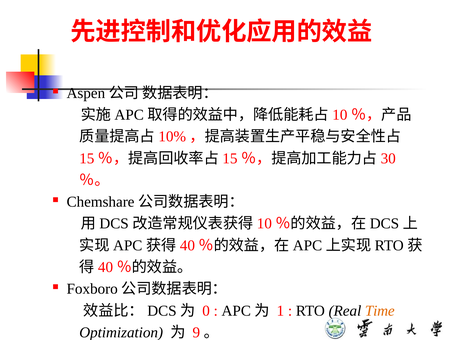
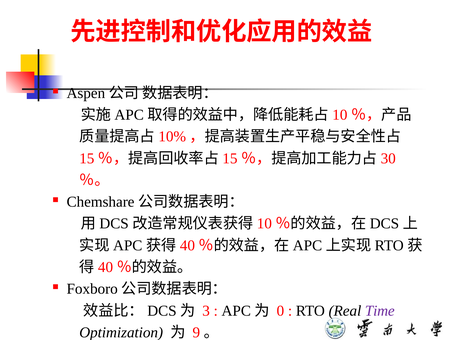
0: 0 -> 3 (206, 310)
1: 1 -> 0 (280, 310)
Time colour: orange -> purple (380, 310)
